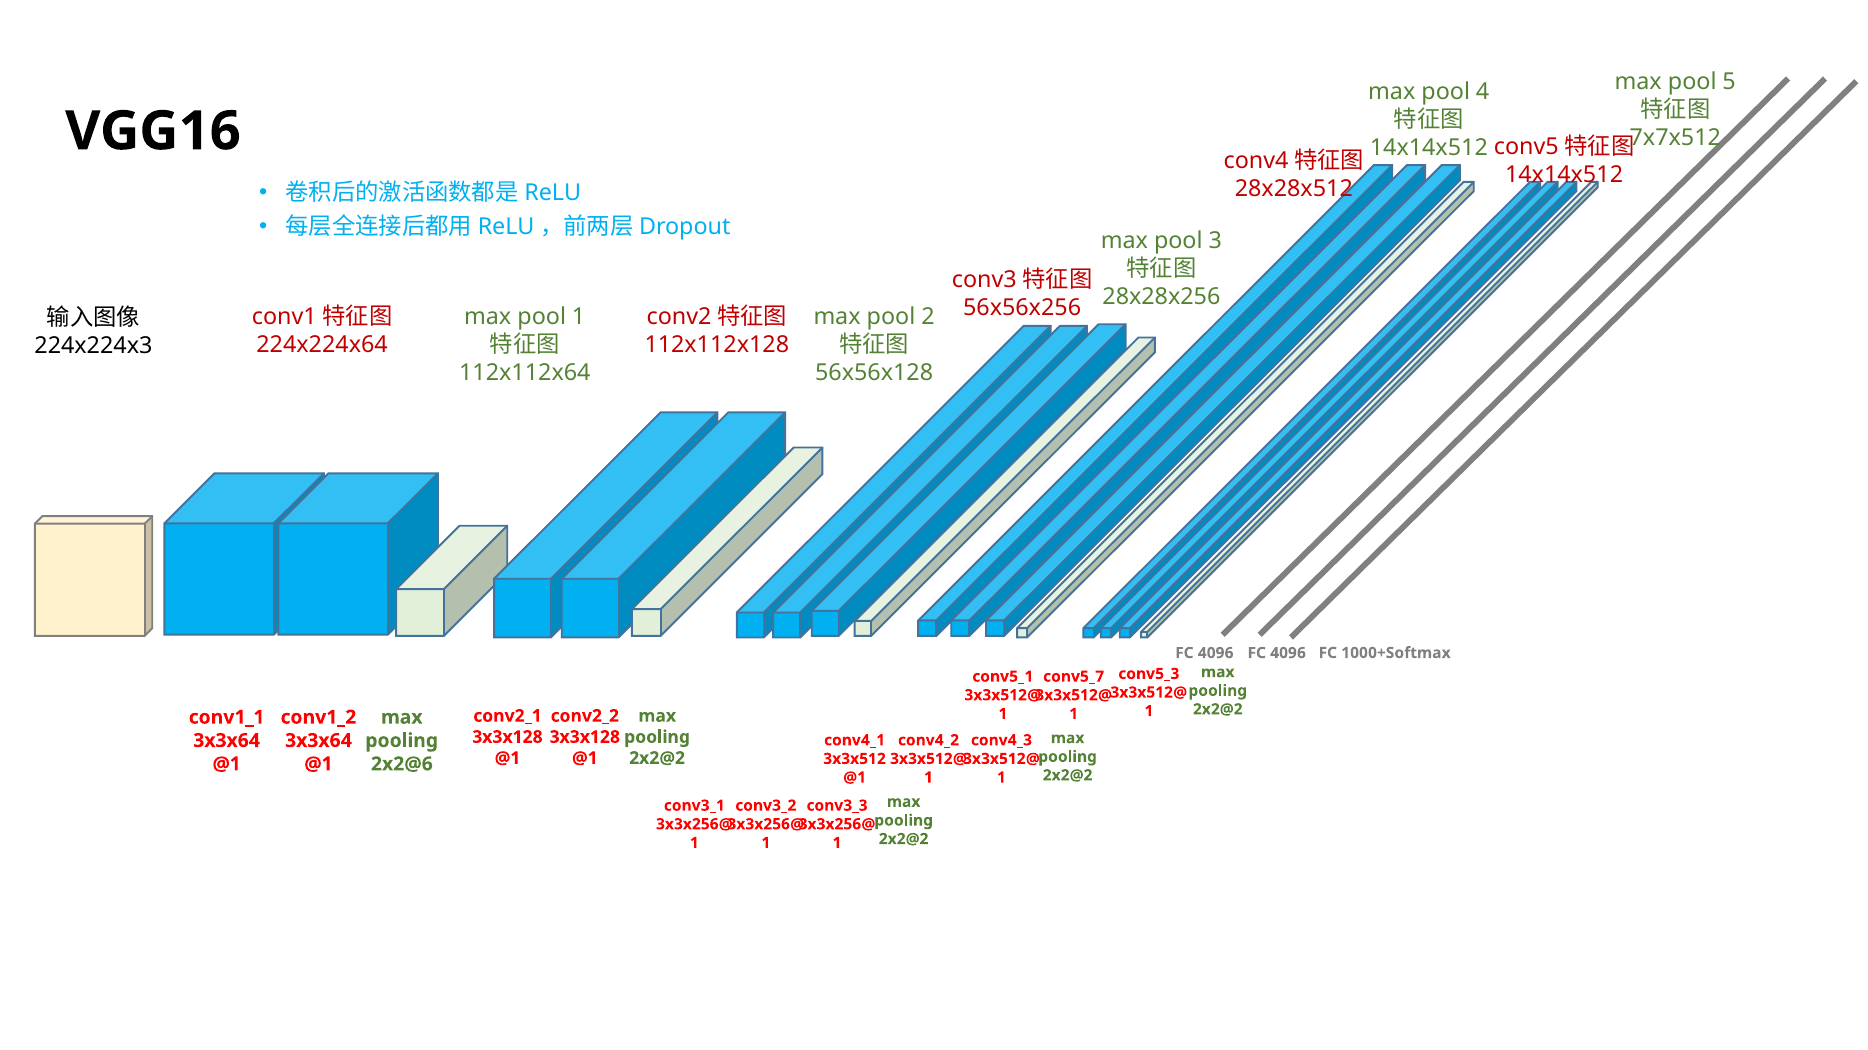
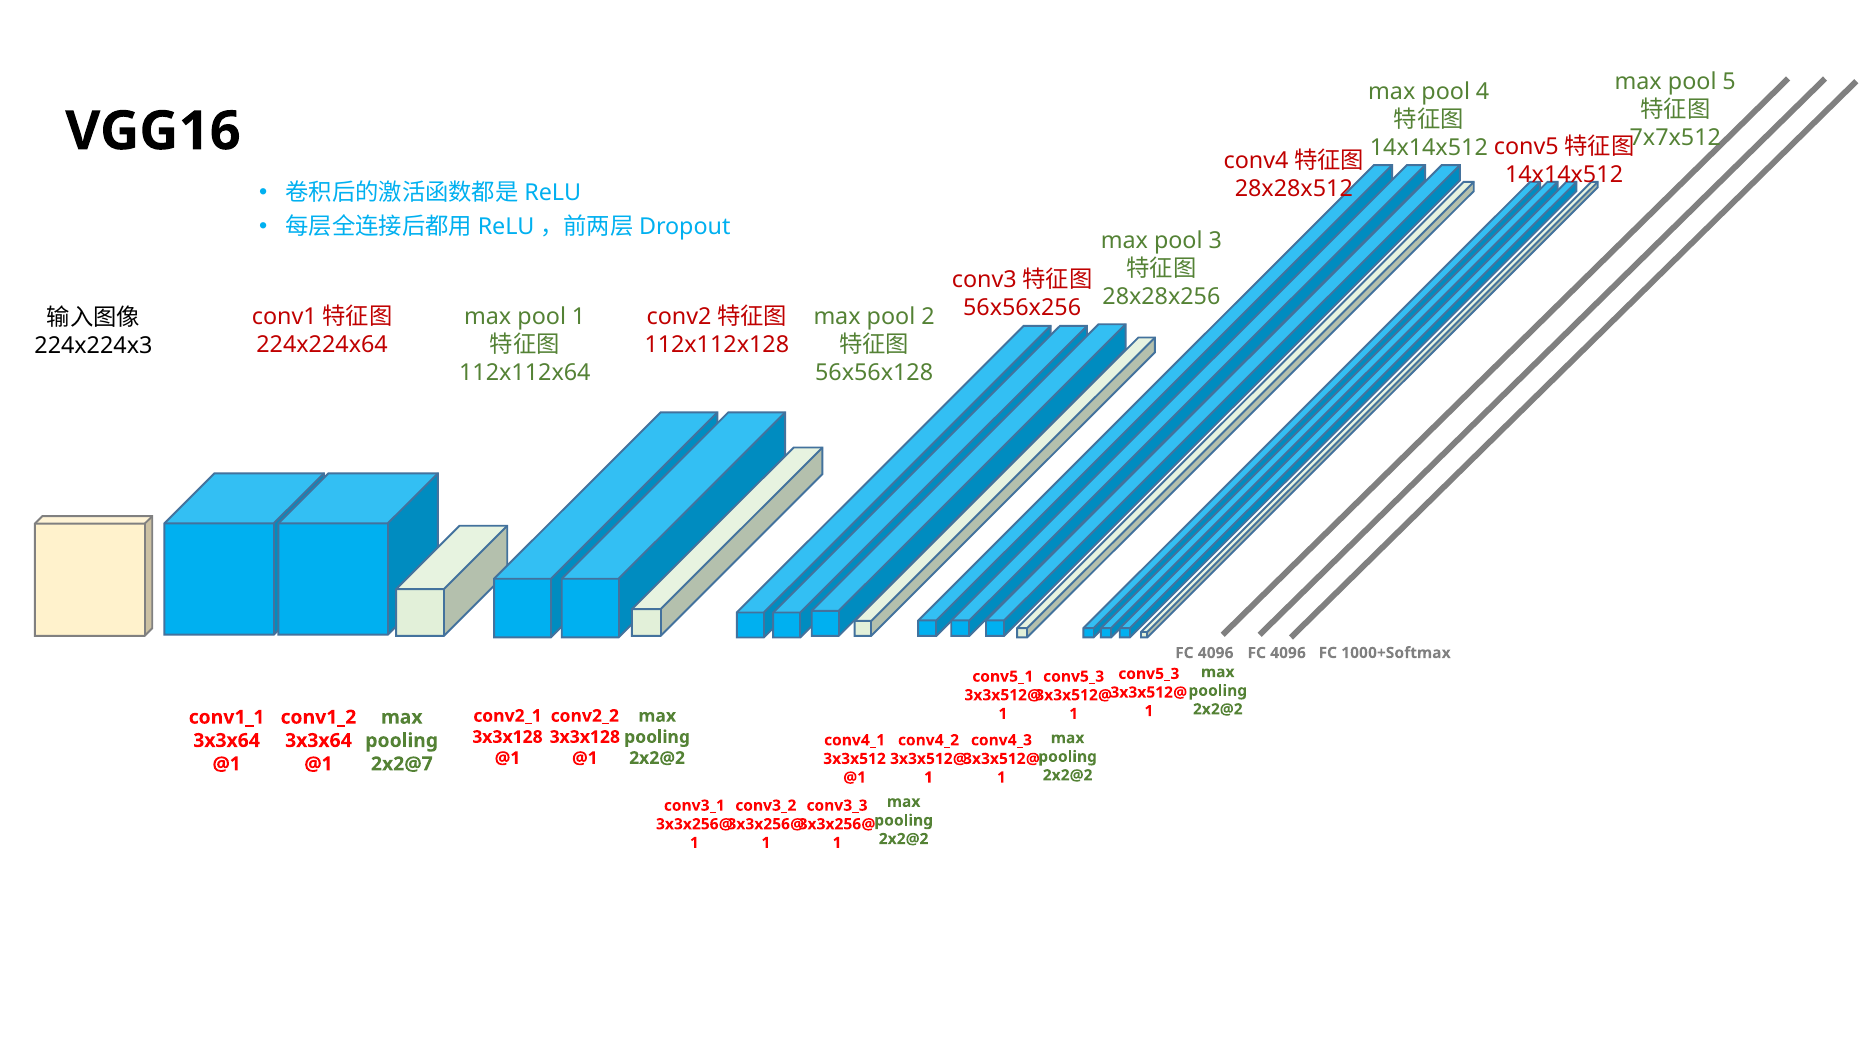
conv5_7: conv5_7 -> conv5_3 (1074, 677)
2x2@6: 2x2@6 -> 2x2@7 (402, 765)
